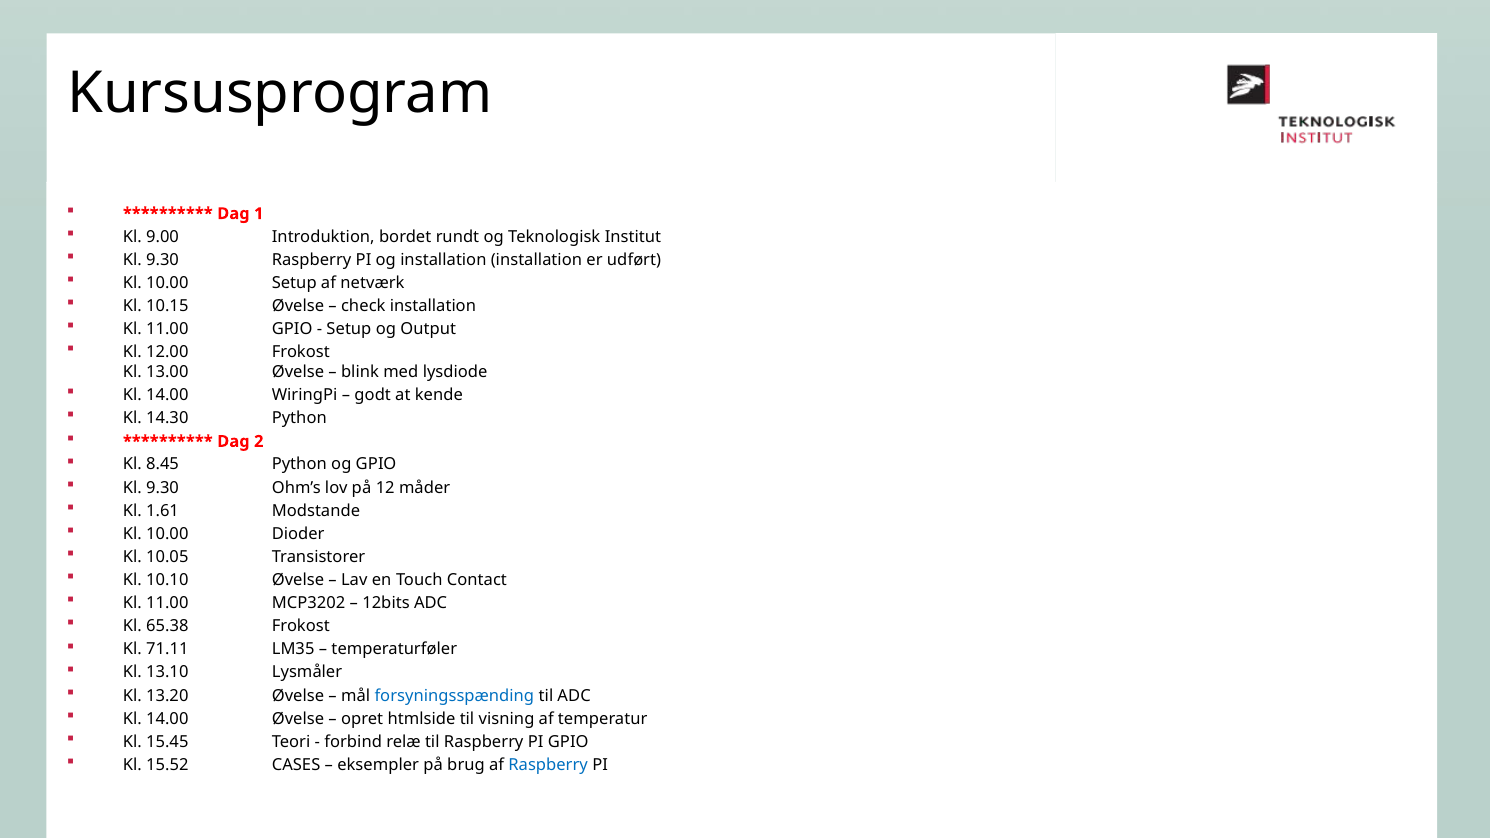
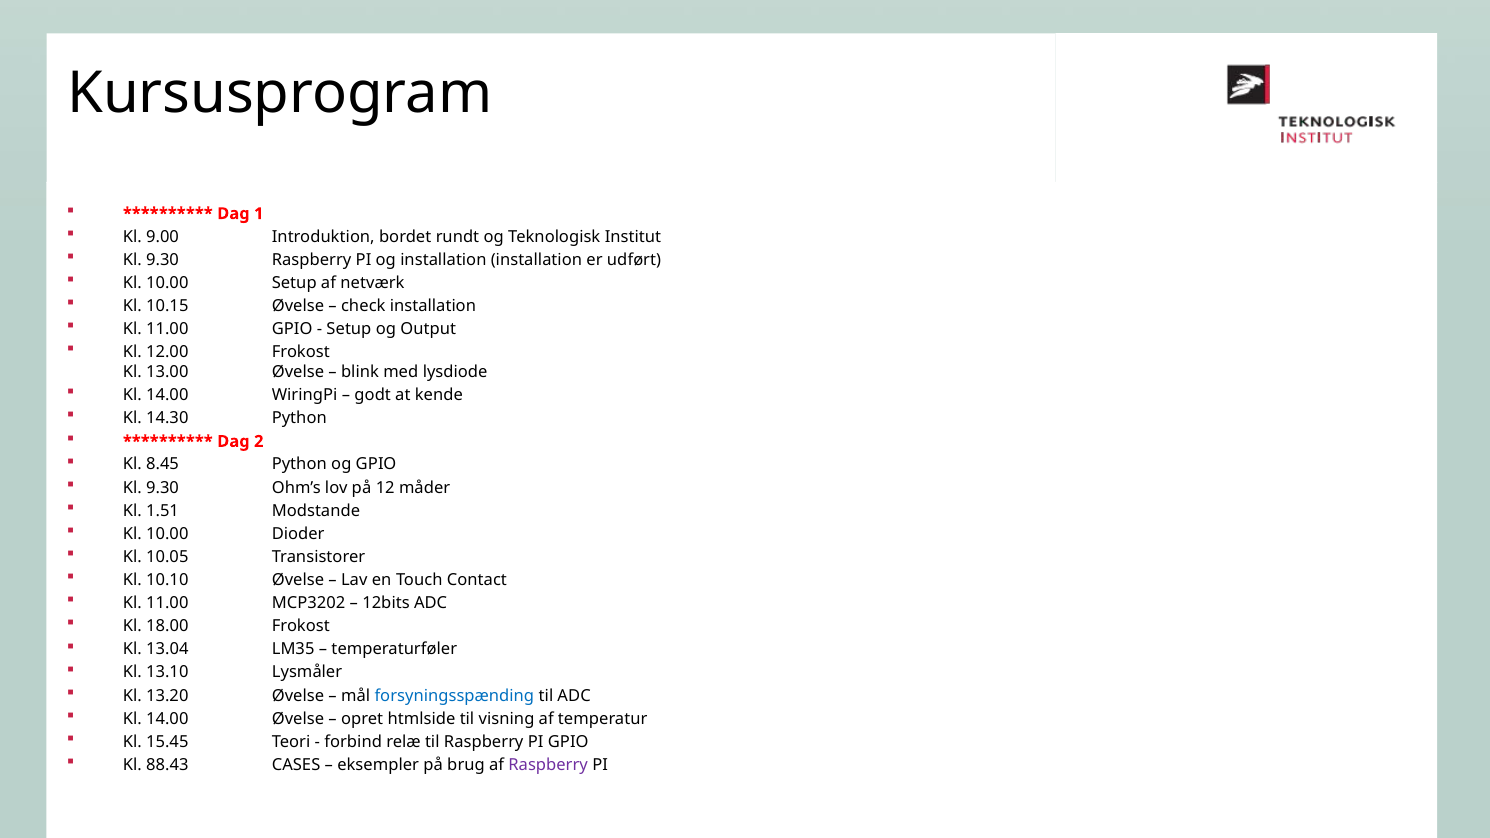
1.61: 1.61 -> 1.51 (163, 511)
65.38: 65.38 -> 18.00 (167, 626)
71.11: 71.11 -> 13.04 (167, 649)
15.52: 15.52 -> 88.43 (167, 765)
Raspberry colour: blue -> purple (548, 765)
